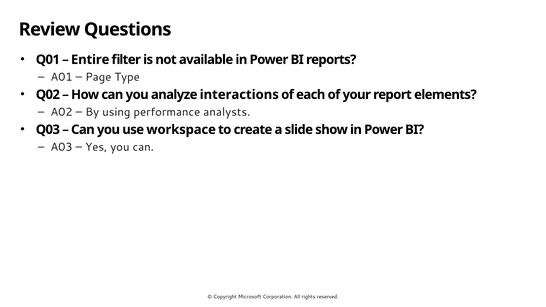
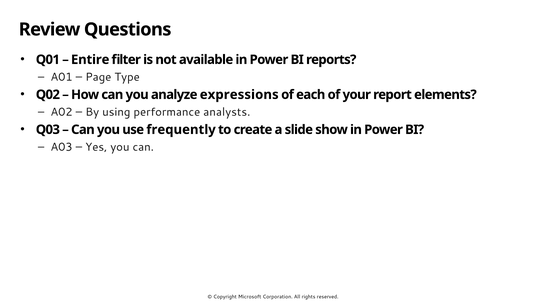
interactions: interactions -> expressions (239, 95)
workspace: workspace -> frequently (181, 130)
